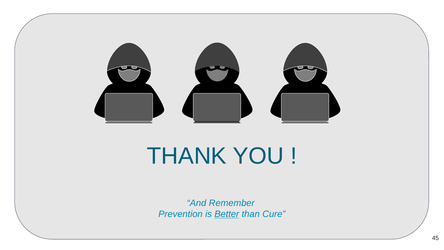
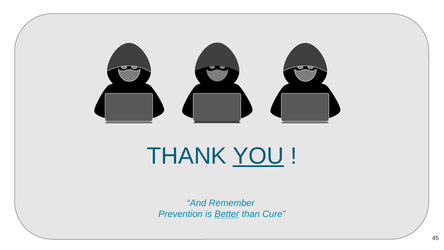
YOU underline: none -> present (258, 156)
